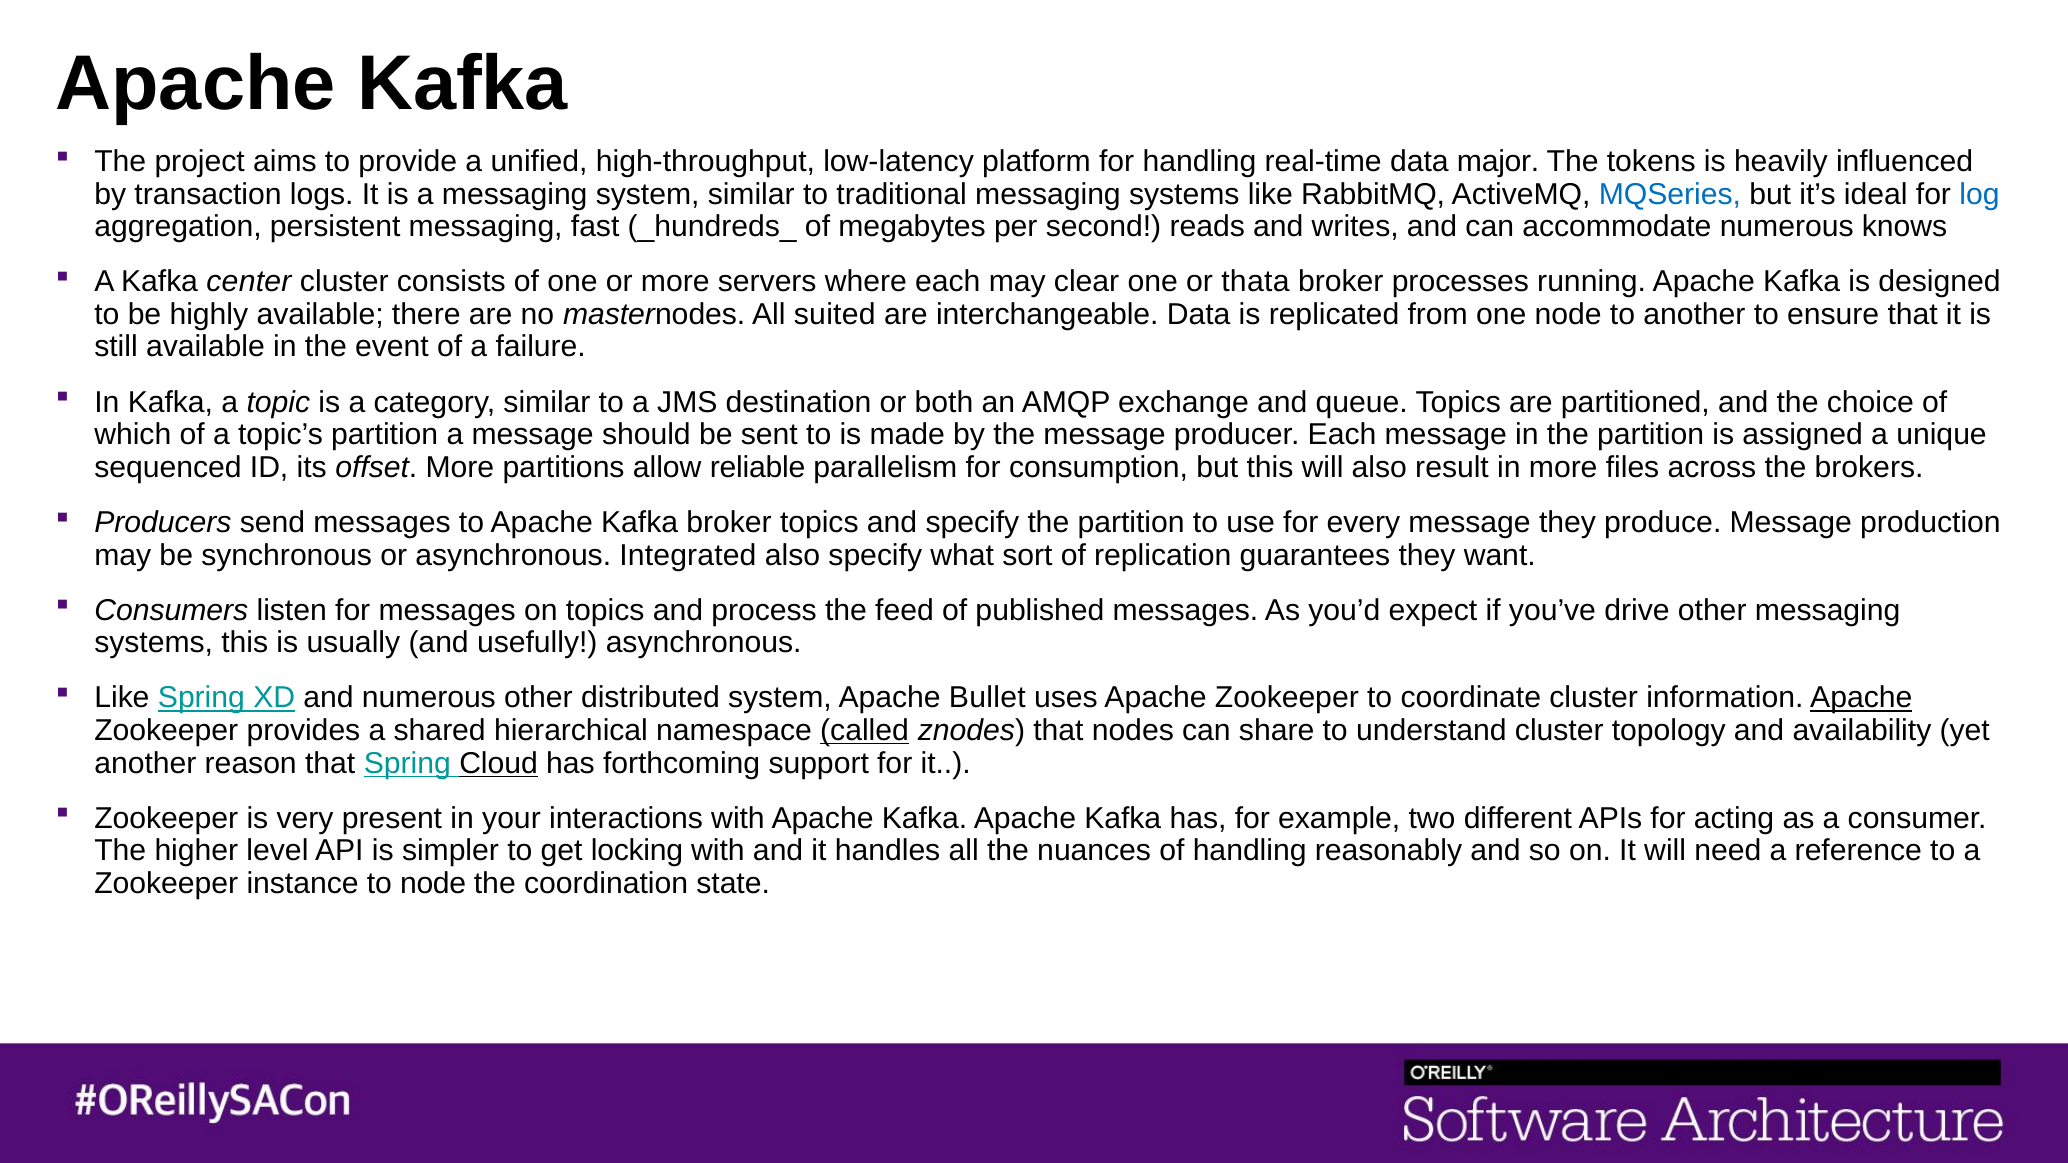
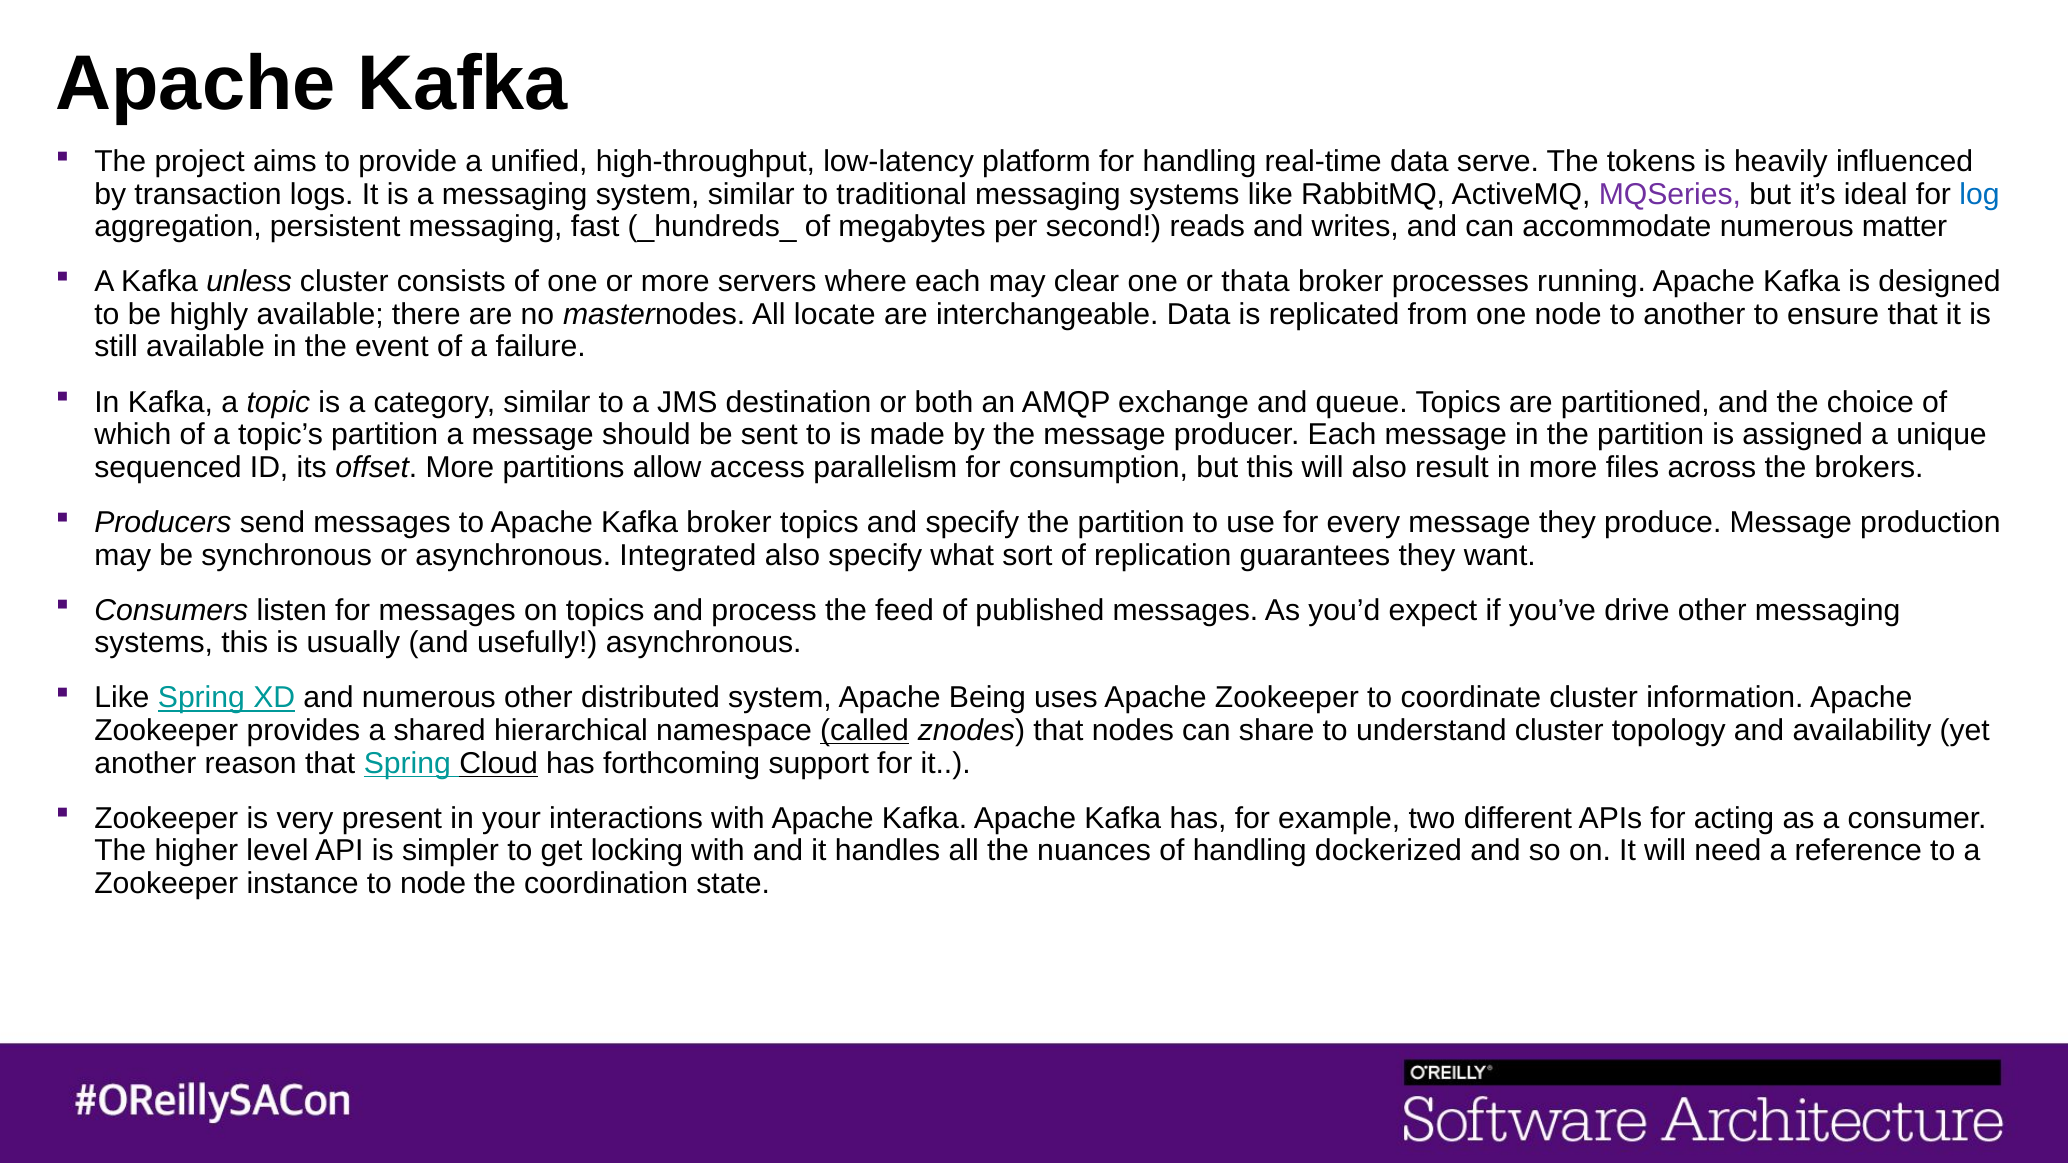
major: major -> serve (1498, 162)
MQSeries colour: blue -> purple (1670, 194)
knows: knows -> matter (1905, 227)
center: center -> unless (249, 282)
suited: suited -> locate (835, 314)
reliable: reliable -> access (757, 467)
Bullet: Bullet -> Being (987, 698)
Apache underline: present -> none (1861, 698)
reasonably: reasonably -> dockerized (1388, 851)
